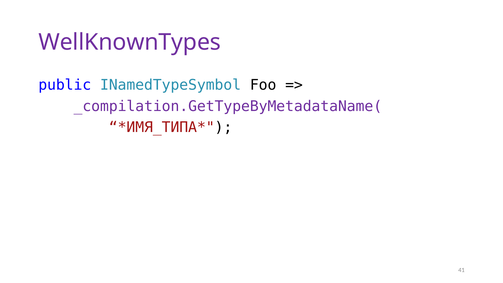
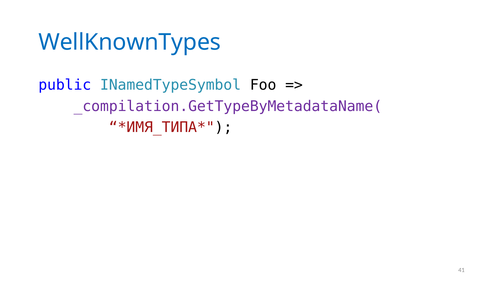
WellKnownTypes colour: purple -> blue (130, 42)
